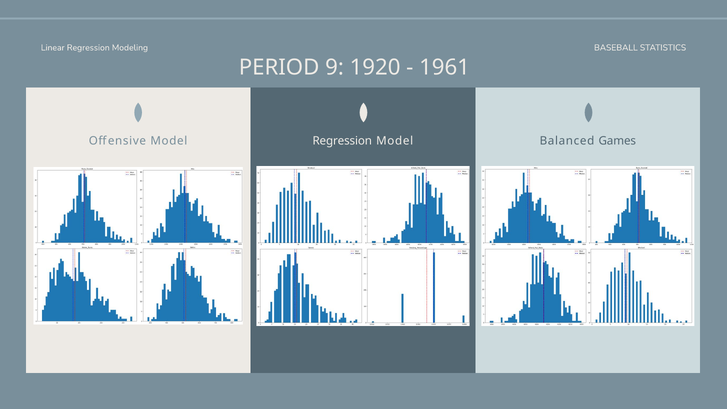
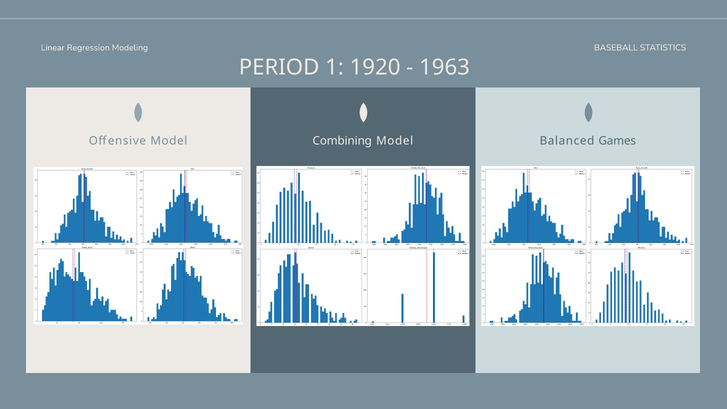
9: 9 -> 1 (335, 67)
1961: 1961 -> 1963 (445, 67)
Model Regression: Regression -> Combining (342, 141)
